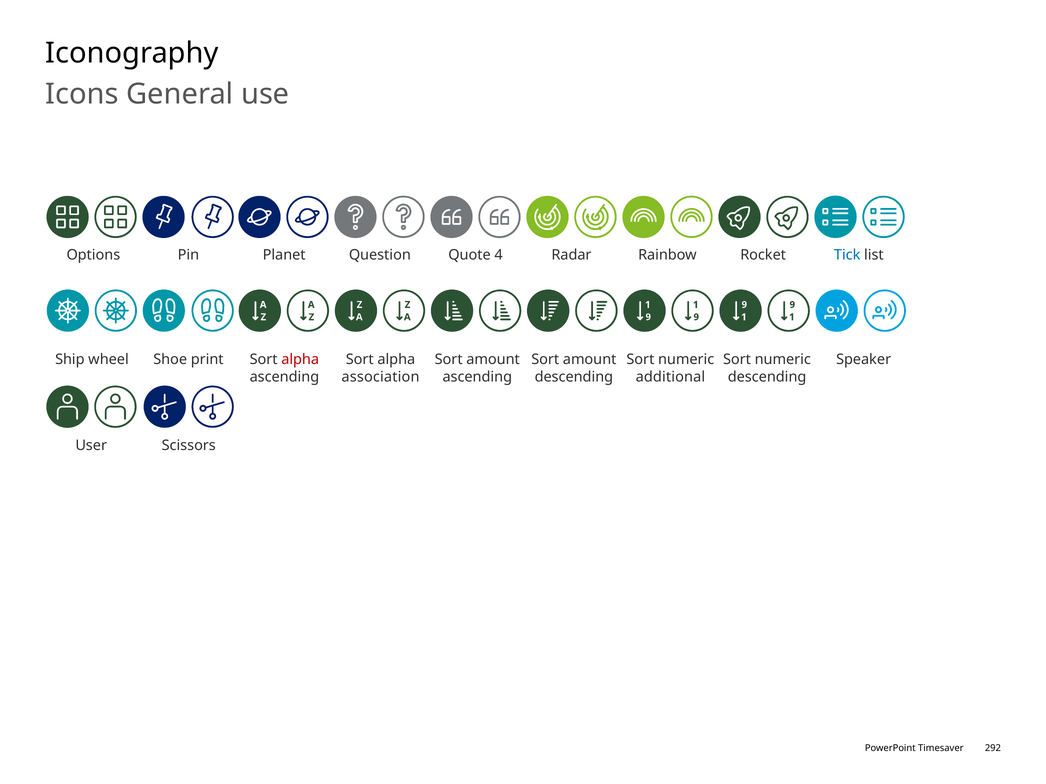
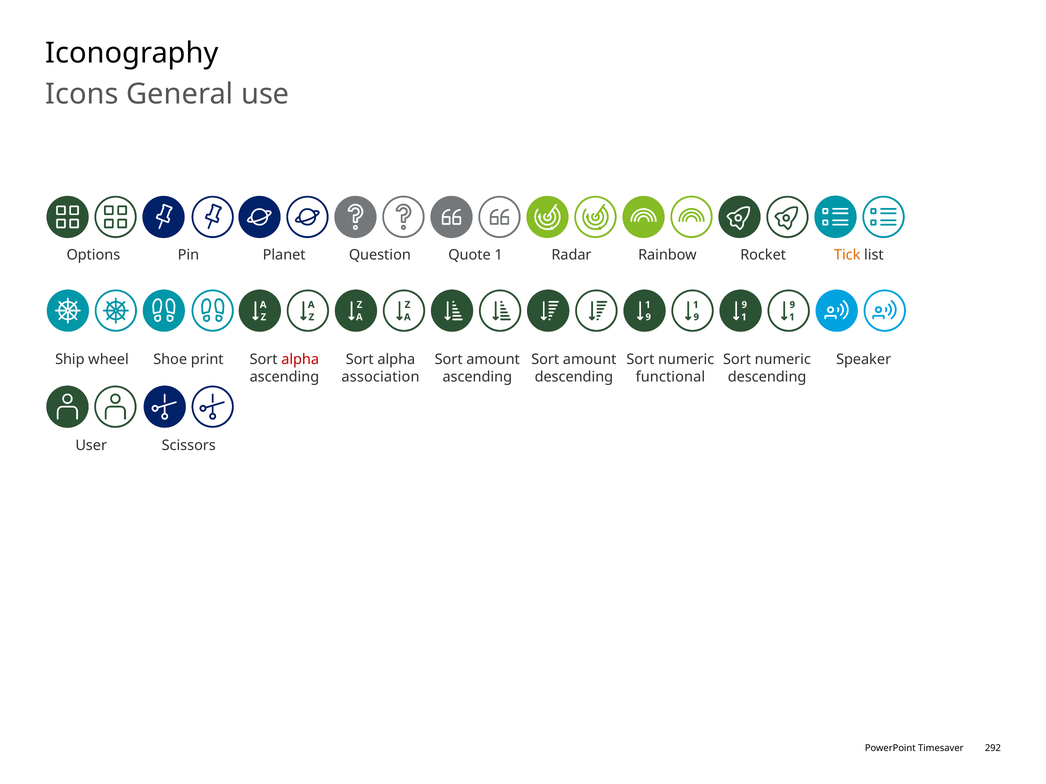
4: 4 -> 1 (499, 255)
Tick colour: blue -> orange (847, 255)
additional: additional -> functional (670, 377)
